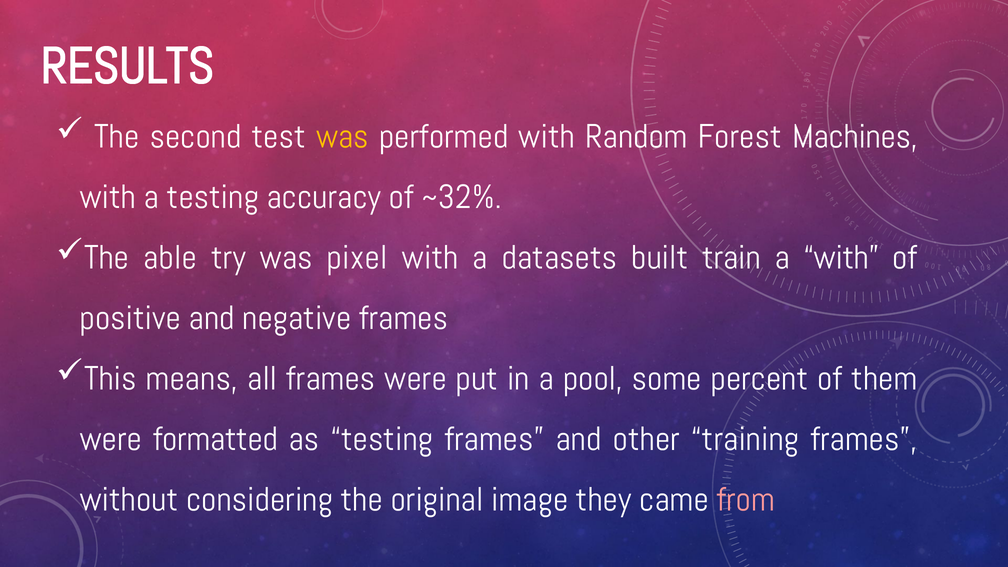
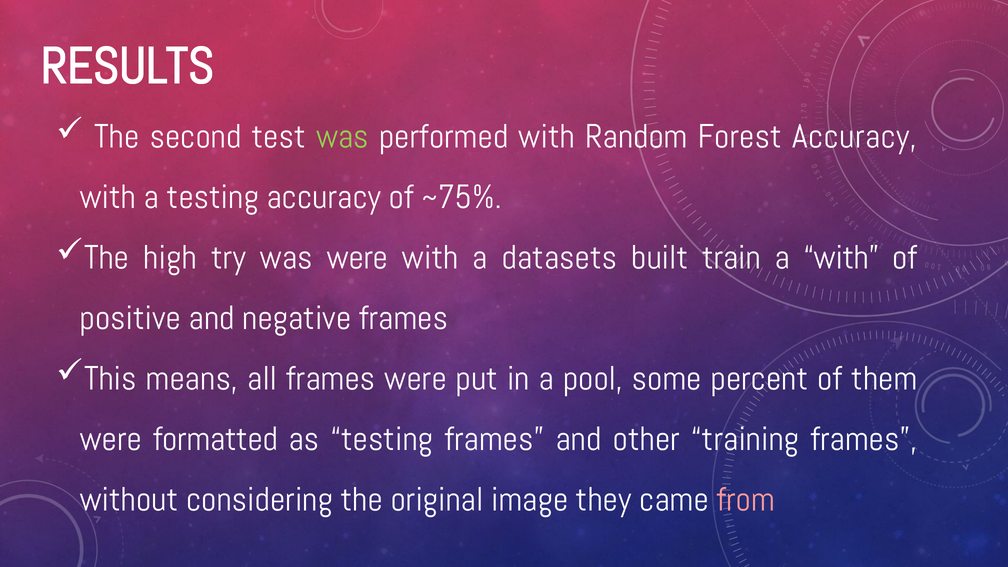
was colour: yellow -> light green (342, 137)
Forest Machines: Machines -> Accuracy (855, 137)
~32%: ~32% -> ~75% (462, 197)
able: able -> high (170, 258)
was pixel: pixel -> were (357, 258)
